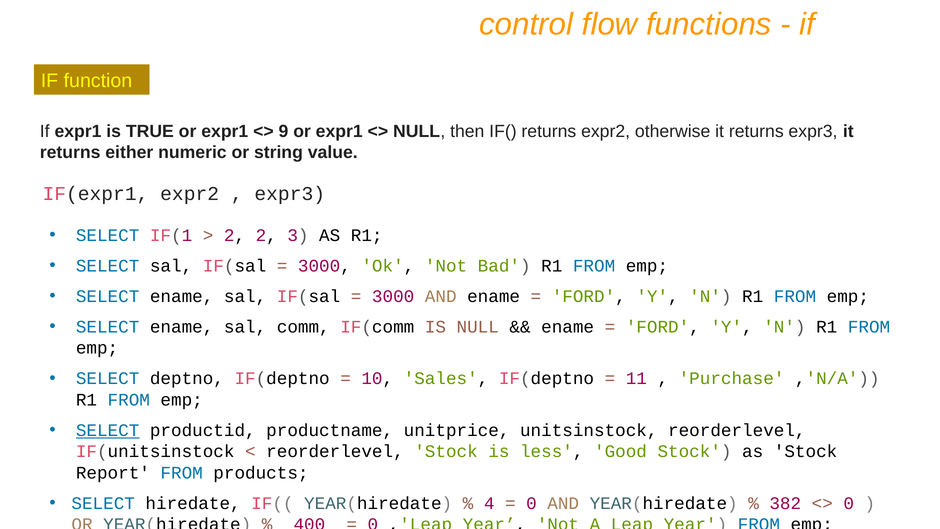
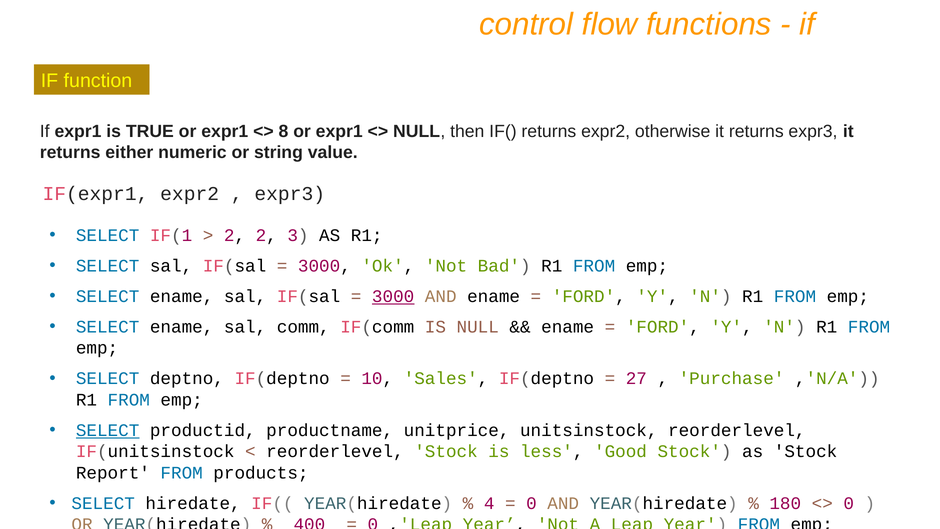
9: 9 -> 8 (284, 131)
3000 underline: none -> present (393, 296)
11: 11 -> 27 (636, 378)
382: 382 -> 180 (785, 503)
